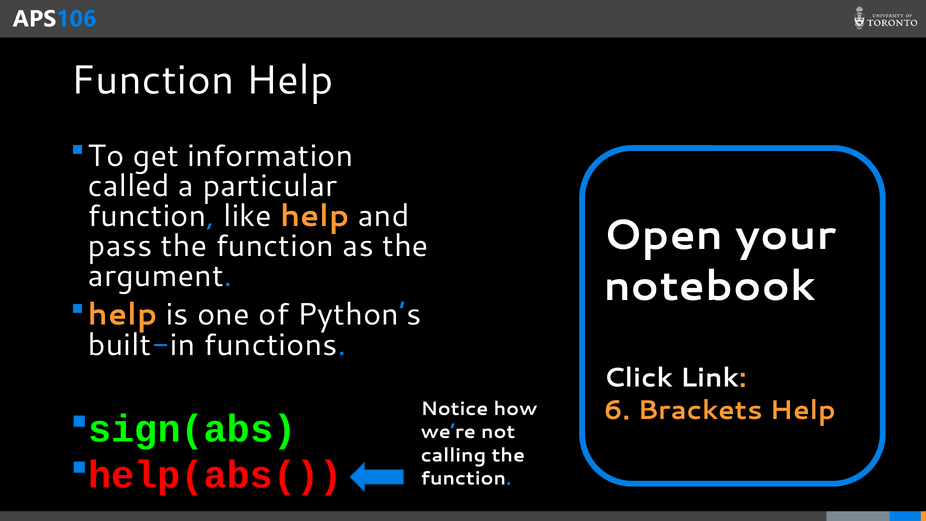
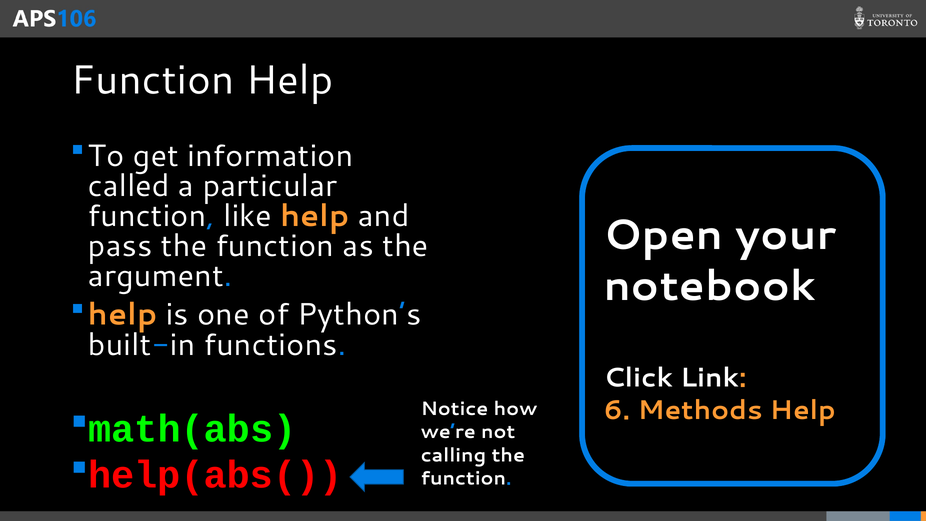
Brackets: Brackets -> Methods (700, 410)
sign(abs: sign(abs -> math(abs (192, 429)
